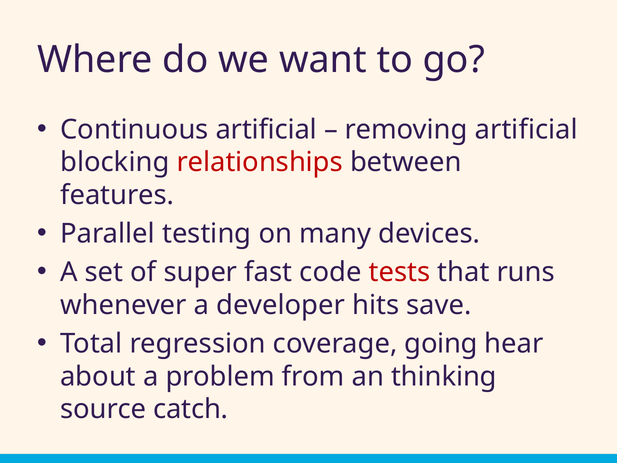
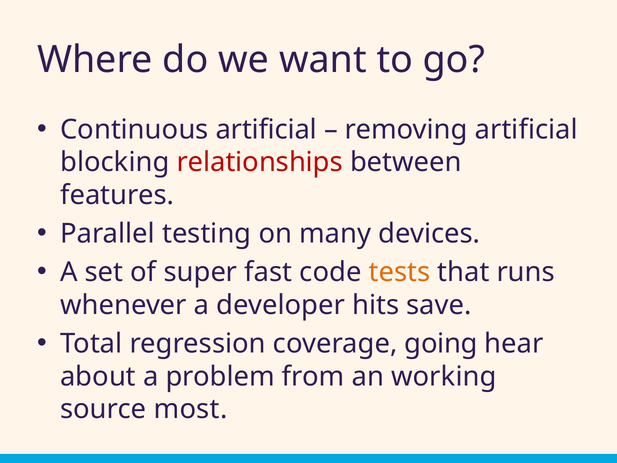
tests colour: red -> orange (399, 272)
thinking: thinking -> working (444, 376)
catch: catch -> most (191, 409)
